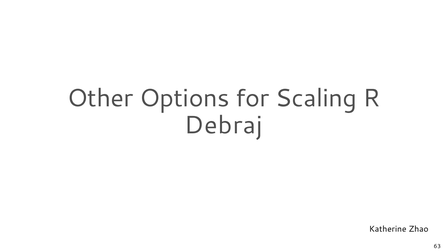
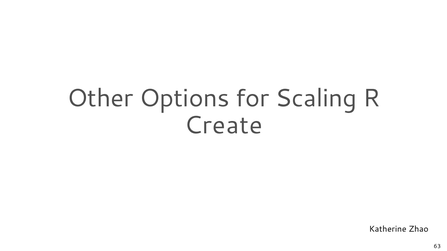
Debraj: Debraj -> Create (223, 126)
